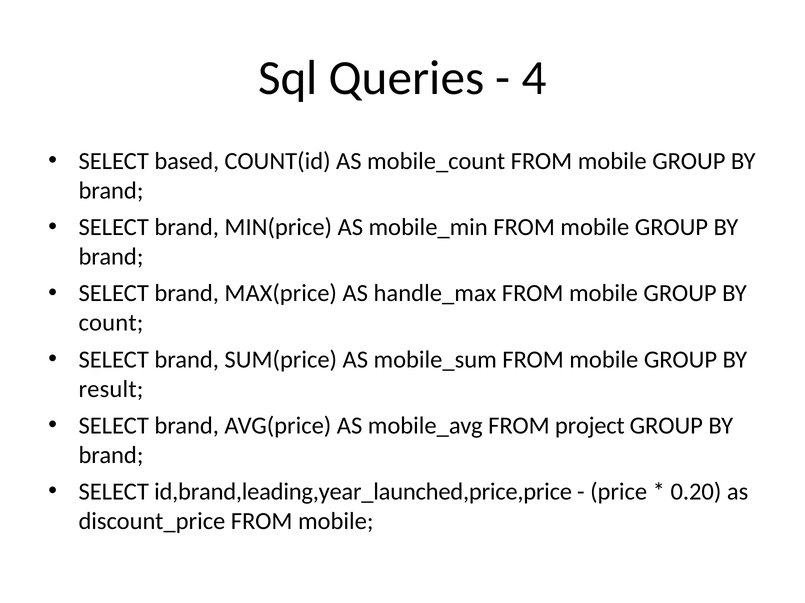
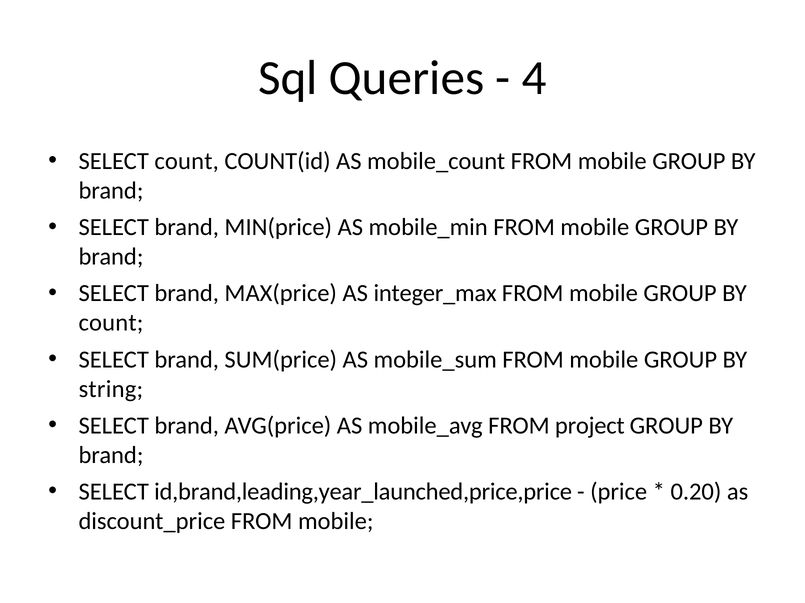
SELECT based: based -> count (187, 161)
handle_max: handle_max -> integer_max (435, 294)
result: result -> string (111, 389)
